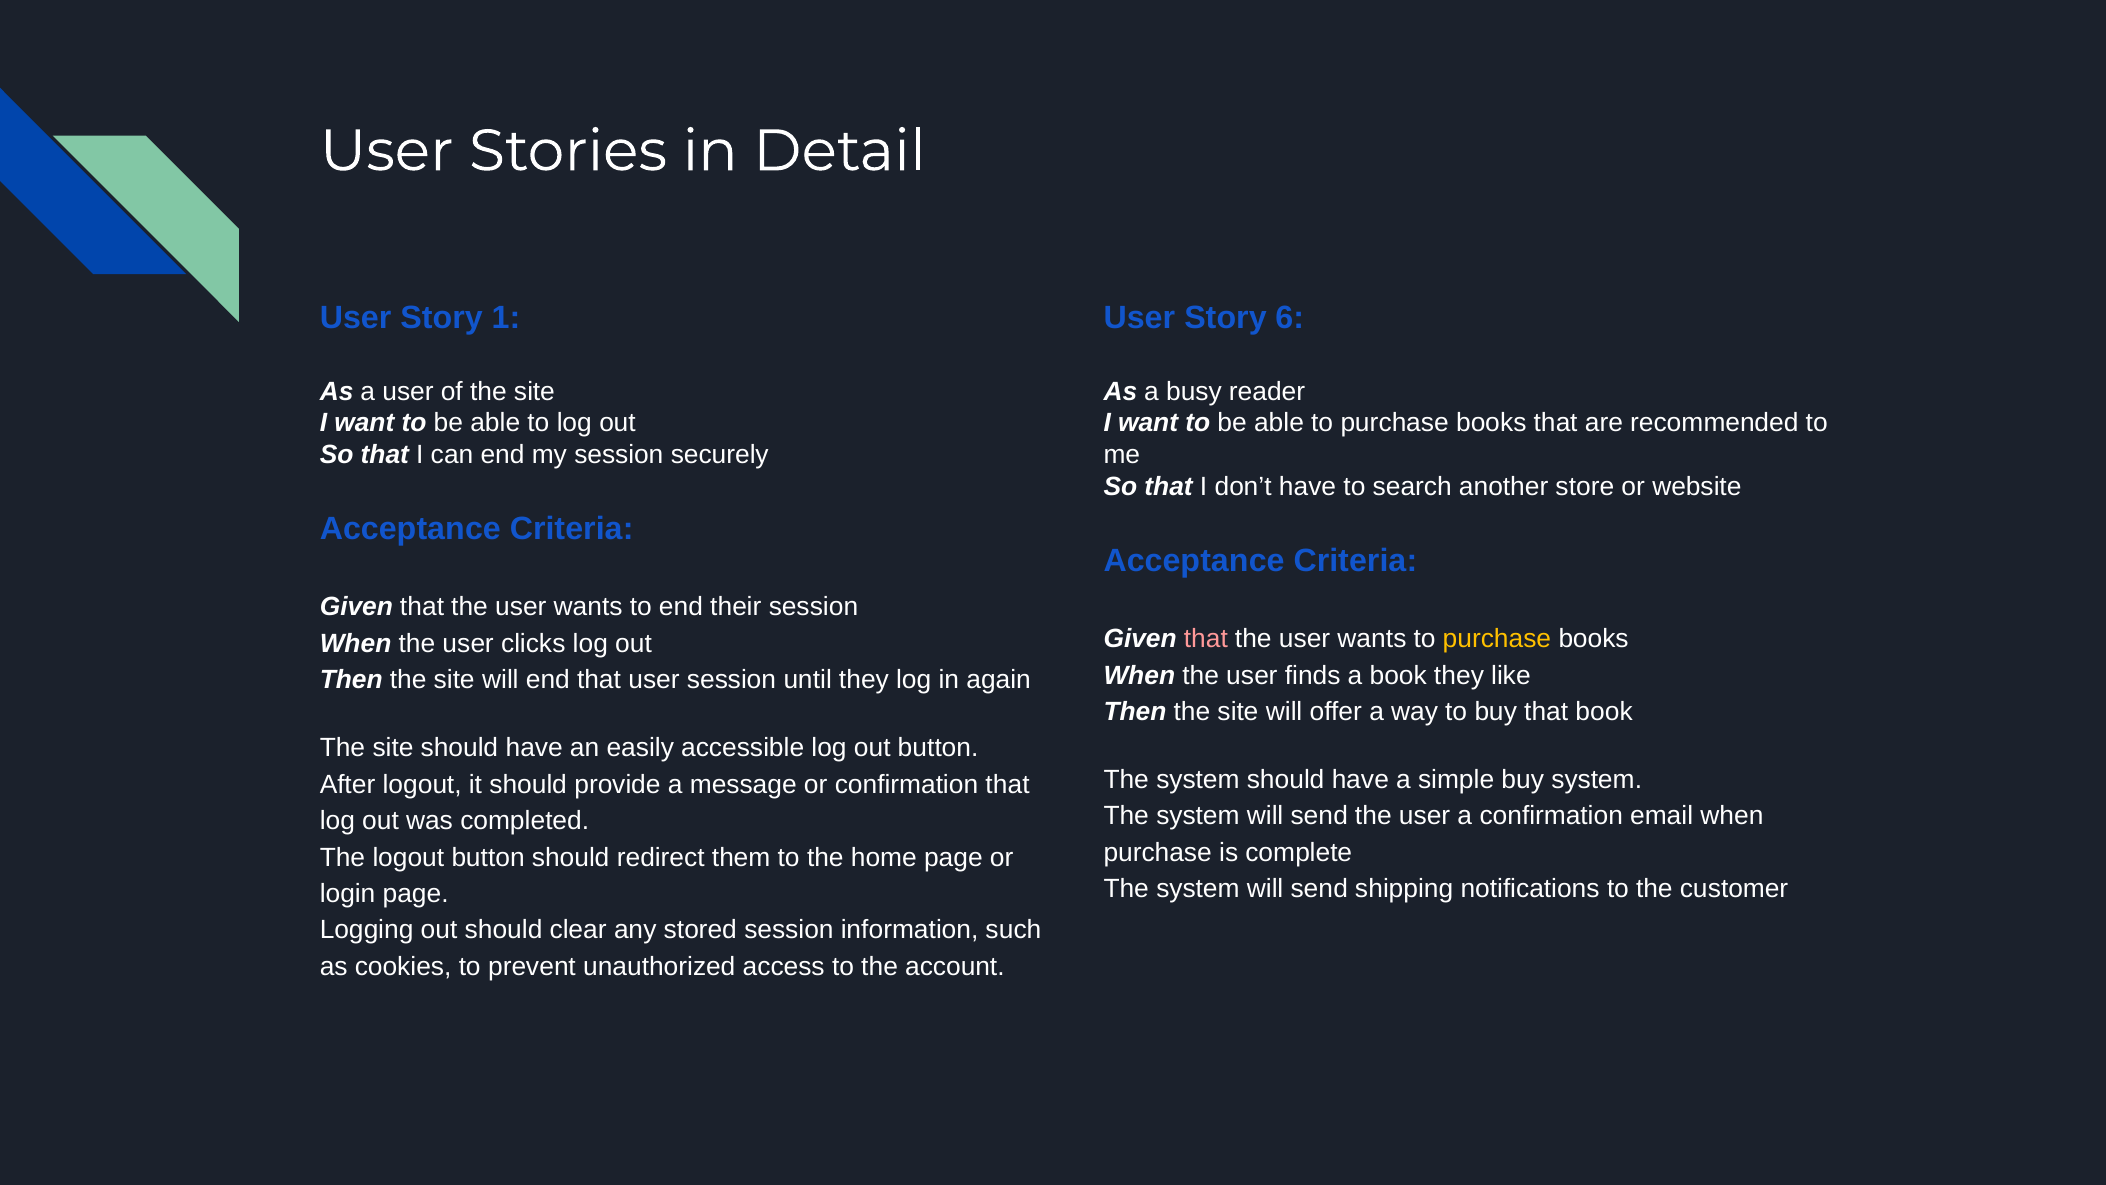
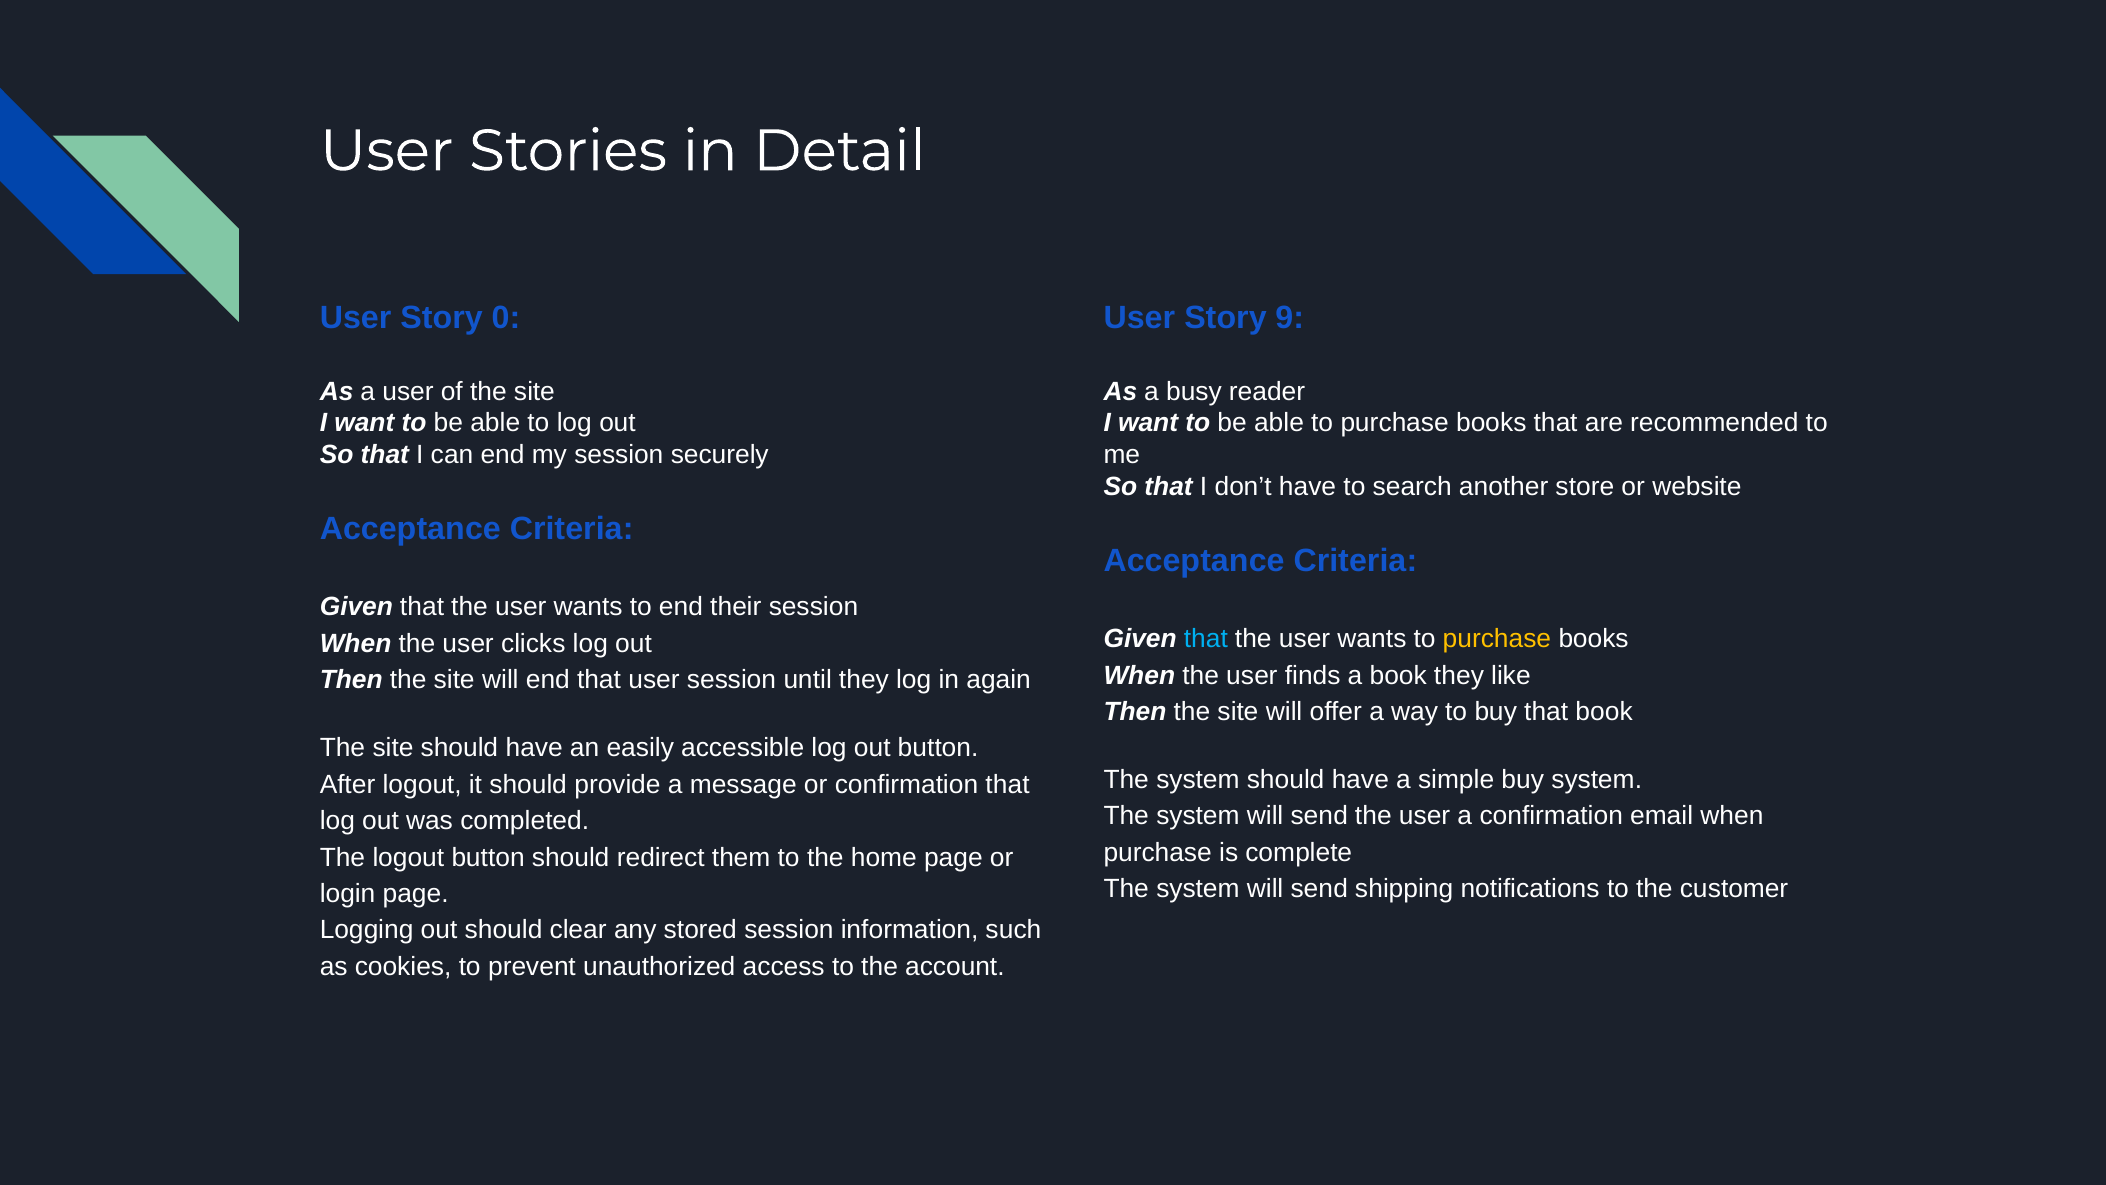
1: 1 -> 0 (506, 318)
6: 6 -> 9 (1290, 318)
that colour: pink -> light blue (1206, 639)
